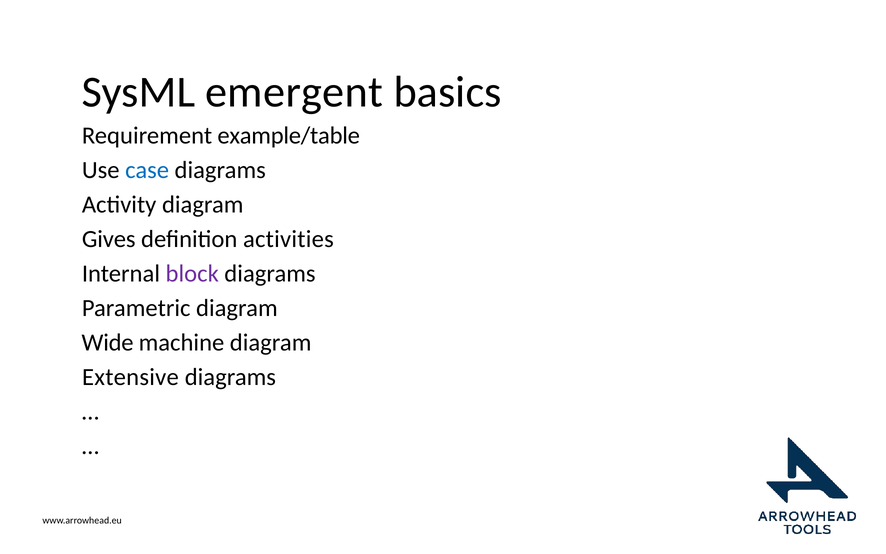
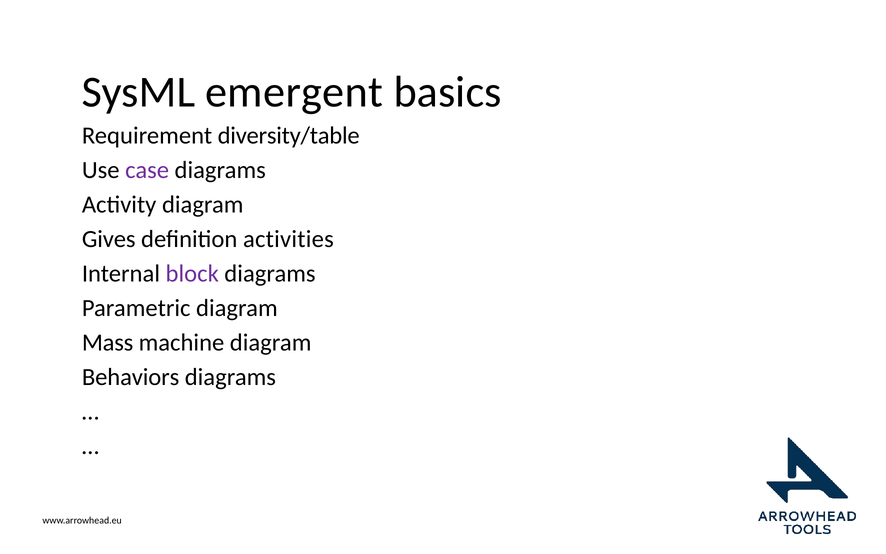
example/table: example/table -> diversity/table (289, 136)
case colour: blue -> purple (147, 170)
Wide: Wide -> Mass (108, 343)
Extensive: Extensive -> Behaviors (131, 377)
